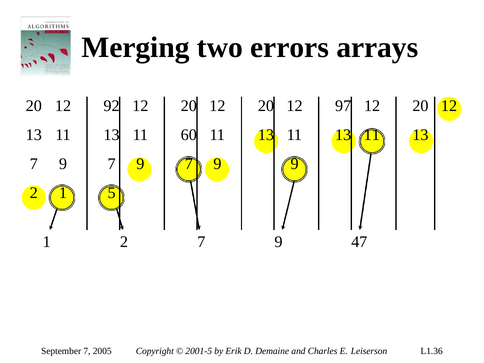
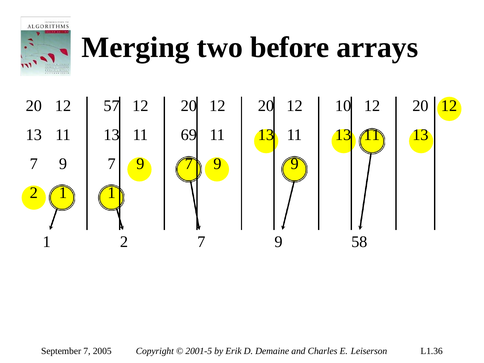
errors: errors -> before (290, 47)
92: 92 -> 57 (112, 106)
97: 97 -> 10 (343, 106)
60: 60 -> 69 (189, 135)
2 1 5: 5 -> 1 (112, 193)
47: 47 -> 58 (359, 242)
